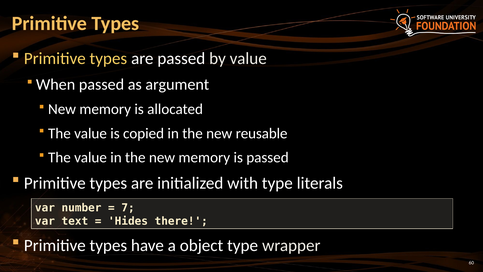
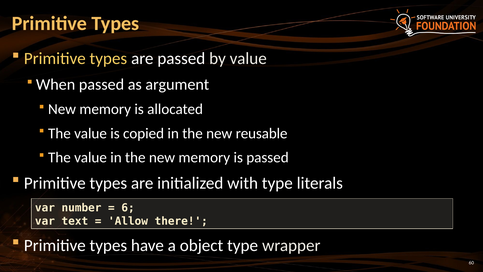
7: 7 -> 6 (128, 208)
Hides: Hides -> Allow (128, 221)
